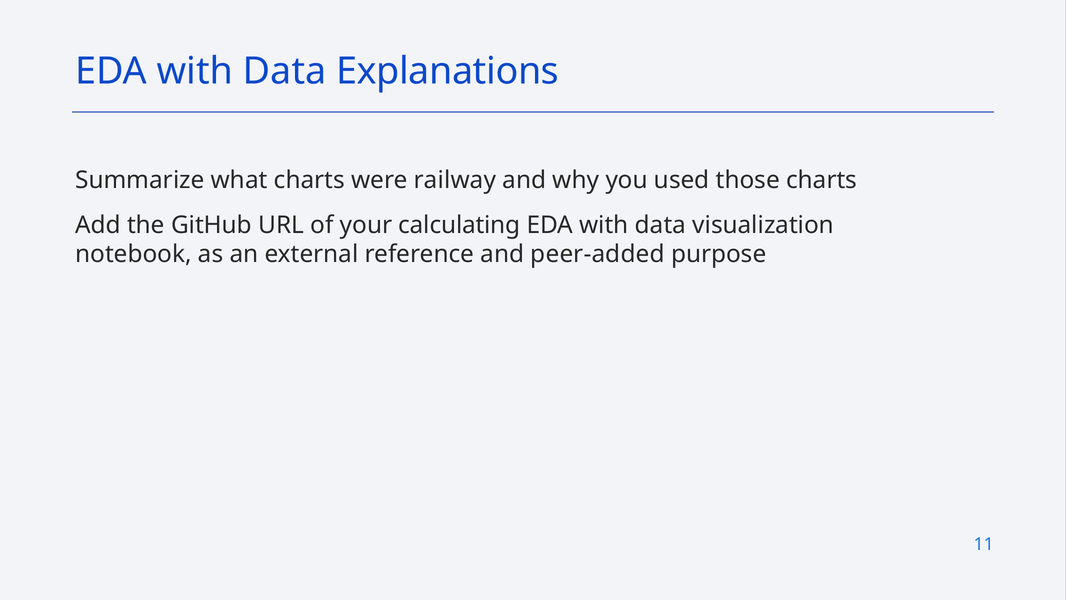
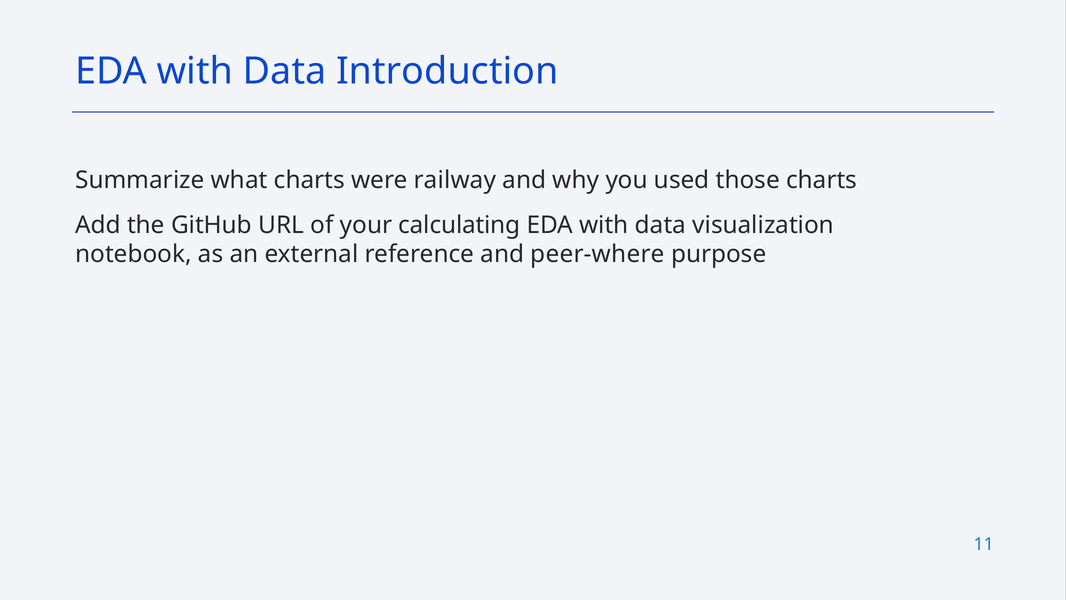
Explanations: Explanations -> Introduction (447, 71)
peer-added: peer-added -> peer-where (598, 254)
